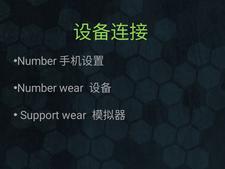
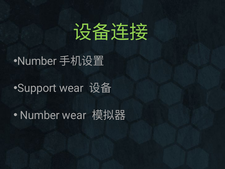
Number: Number -> Support (37, 88)
Support: Support -> Number (40, 115)
